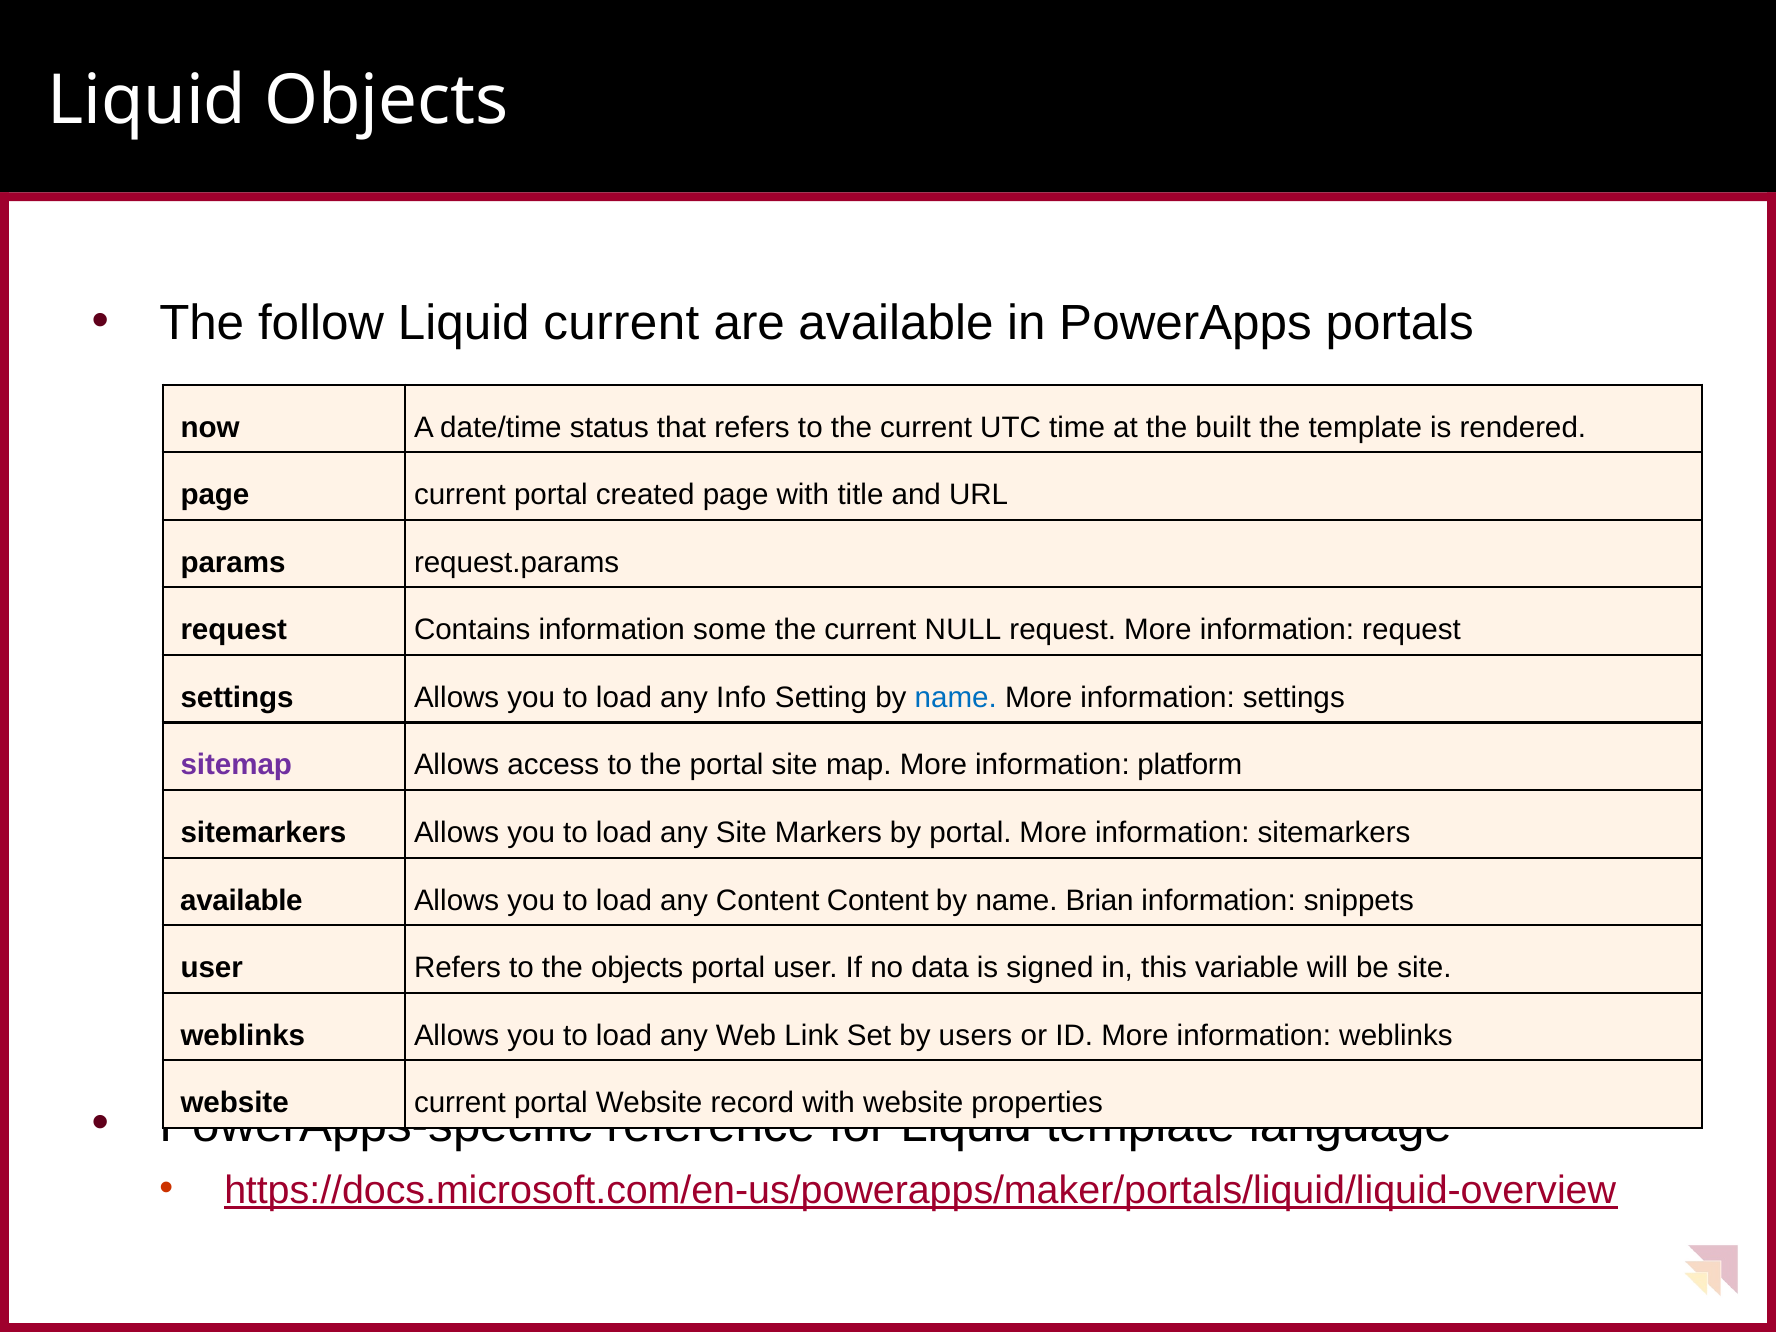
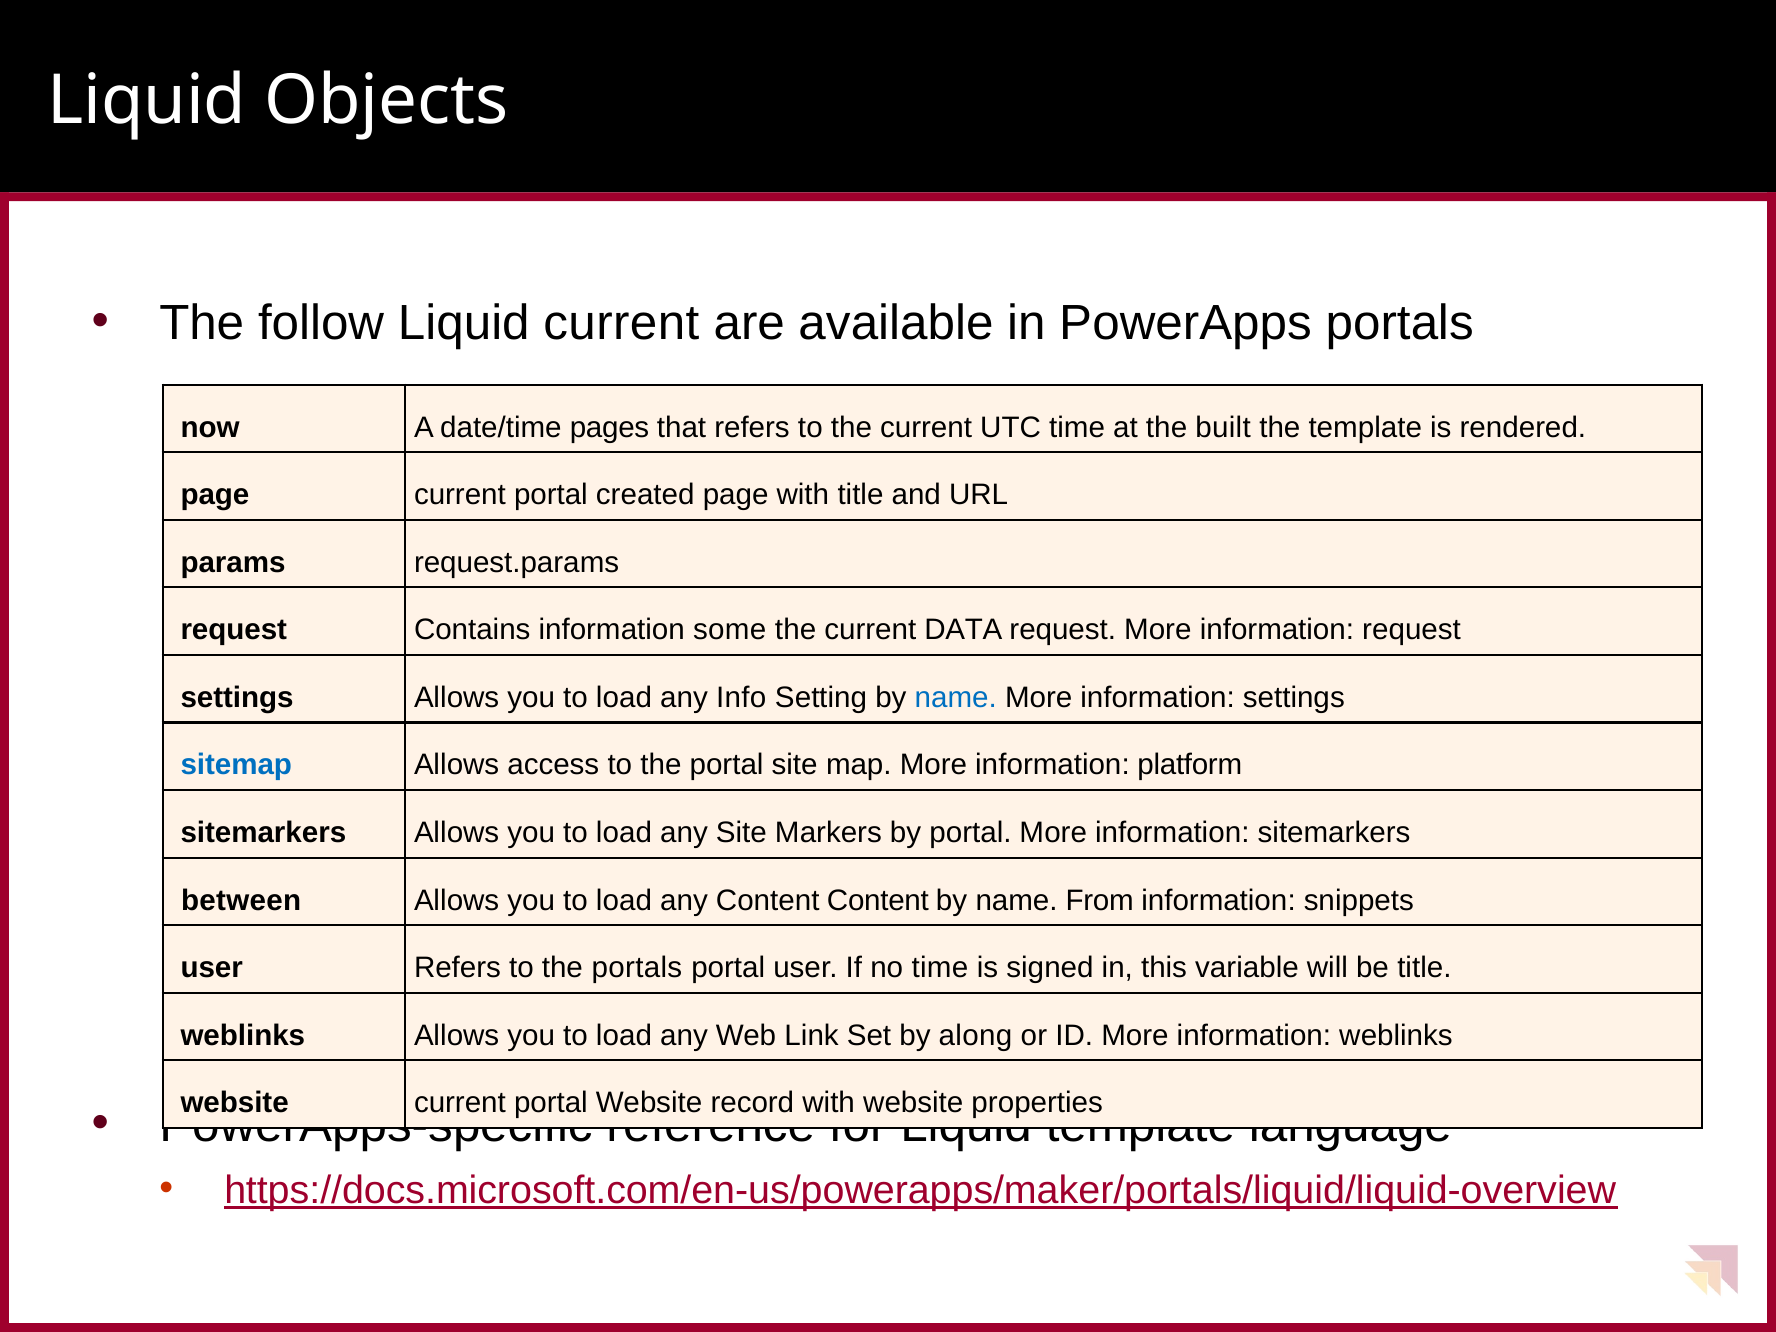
status: status -> pages (610, 427)
NULL: NULL -> DATA (963, 630)
sitemap colour: purple -> blue (236, 765)
available: available -> between (241, 900)
Brian: Brian -> From (1100, 900)
the objects: objects -> portals (637, 968)
no data: data -> time (940, 968)
be site: site -> title (1424, 968)
users: users -> along (975, 1035)
